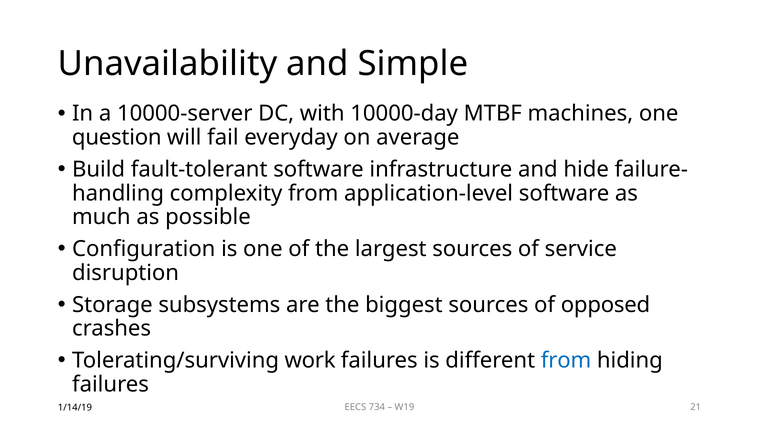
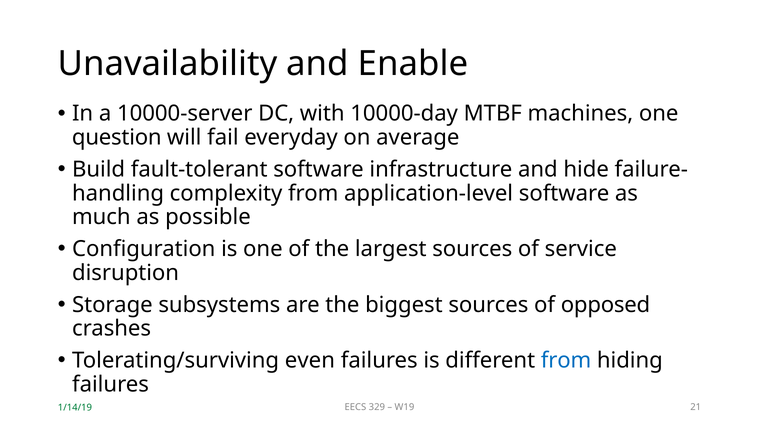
Simple: Simple -> Enable (413, 64)
work: work -> even (310, 360)
734: 734 -> 329 (377, 407)
1/14/19 colour: black -> green (75, 408)
